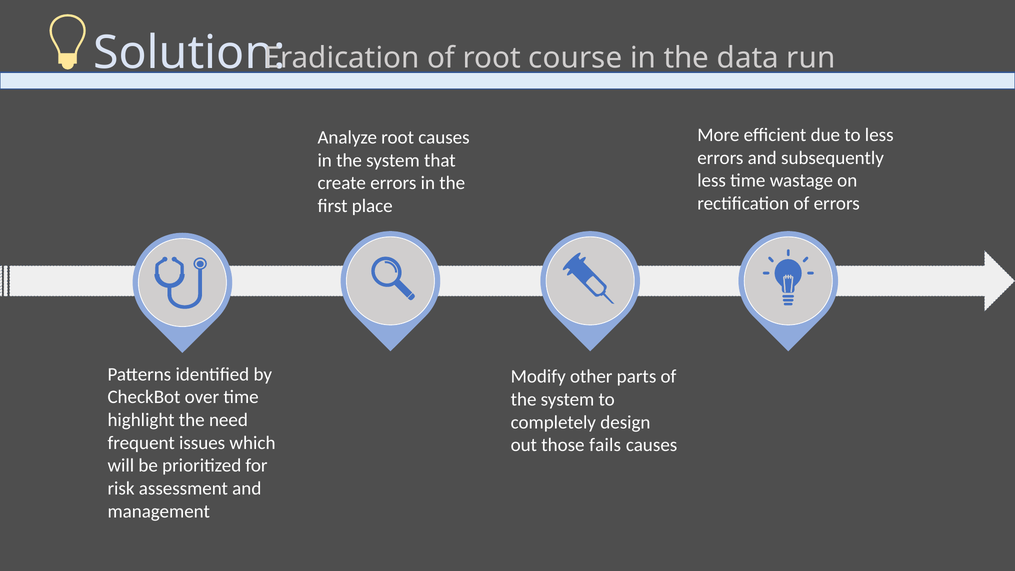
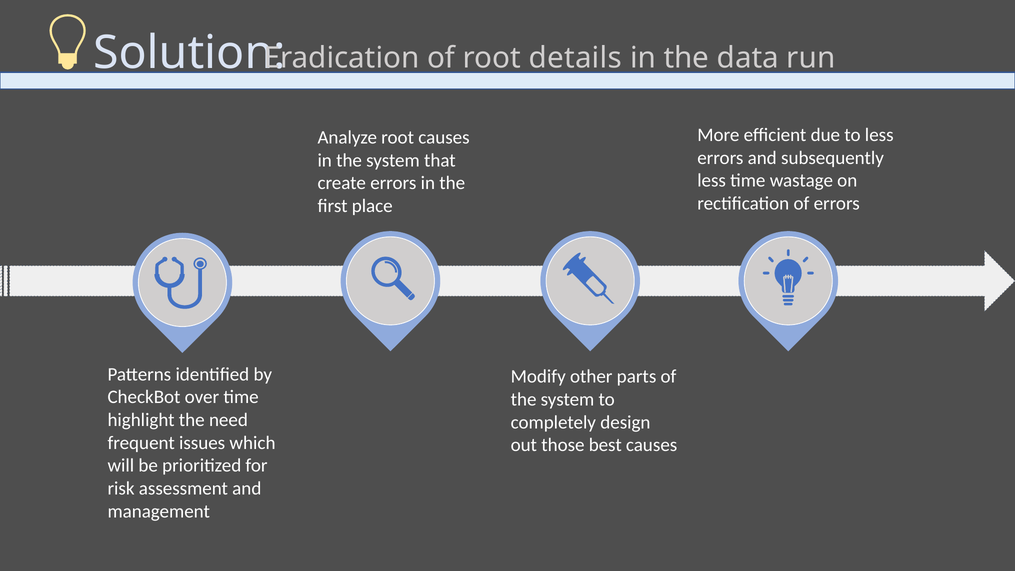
course: course -> details (575, 58)
fails: fails -> best (605, 445)
